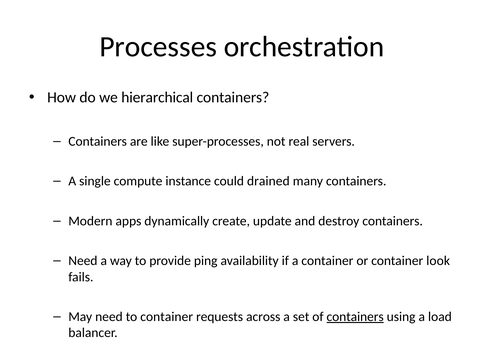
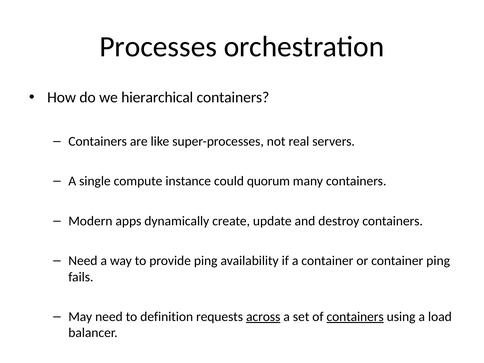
drained: drained -> quorum (268, 181)
container look: look -> ping (438, 261)
to container: container -> definition (167, 317)
across underline: none -> present (263, 317)
